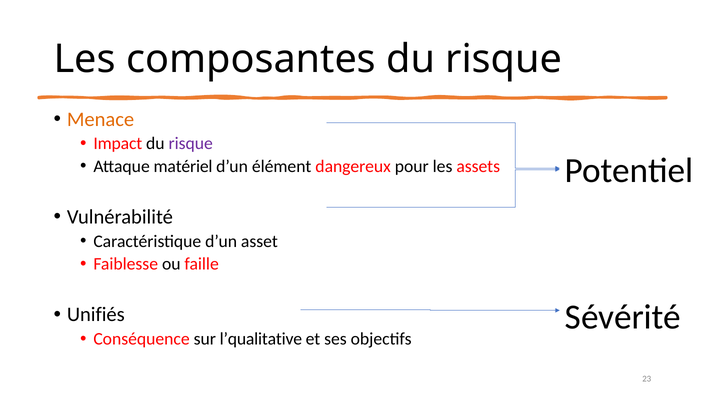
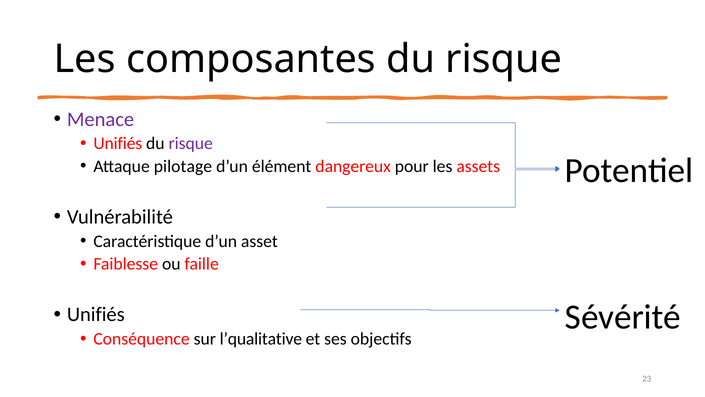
Menace colour: orange -> purple (101, 119)
Impact: Impact -> Unifiés (118, 143)
matériel: matériel -> pilotage (183, 166)
